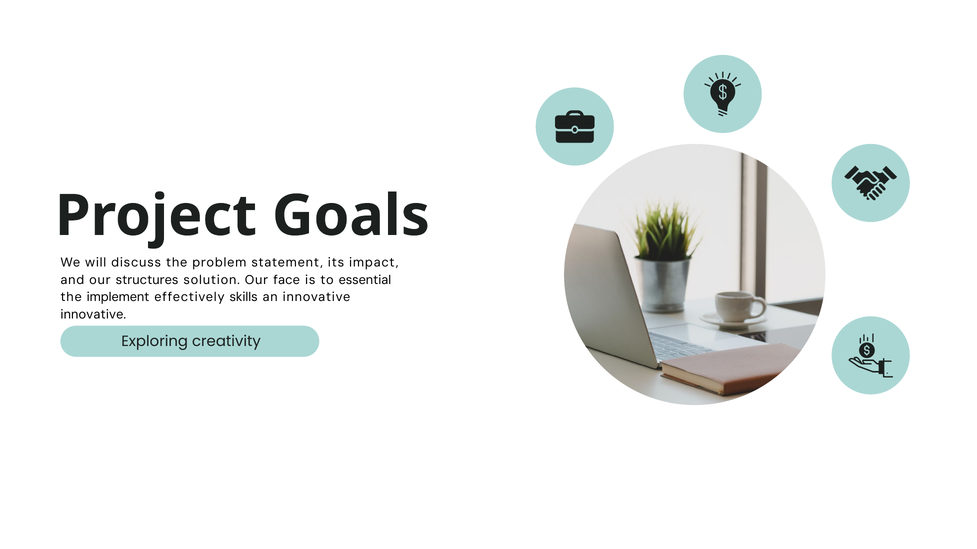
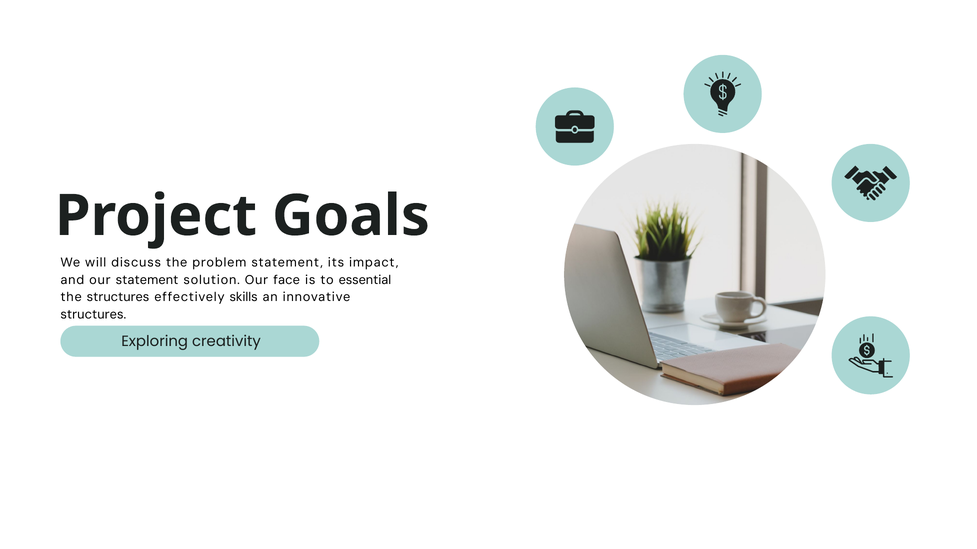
our structures: structures -> statement (147, 280)
the implement: implement -> structures (118, 298)
innovative: innovative -> structures (93, 315)
